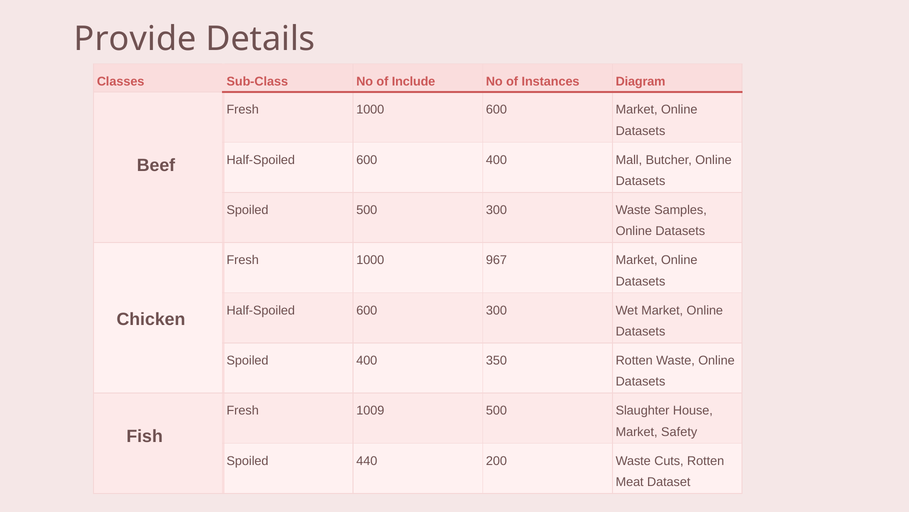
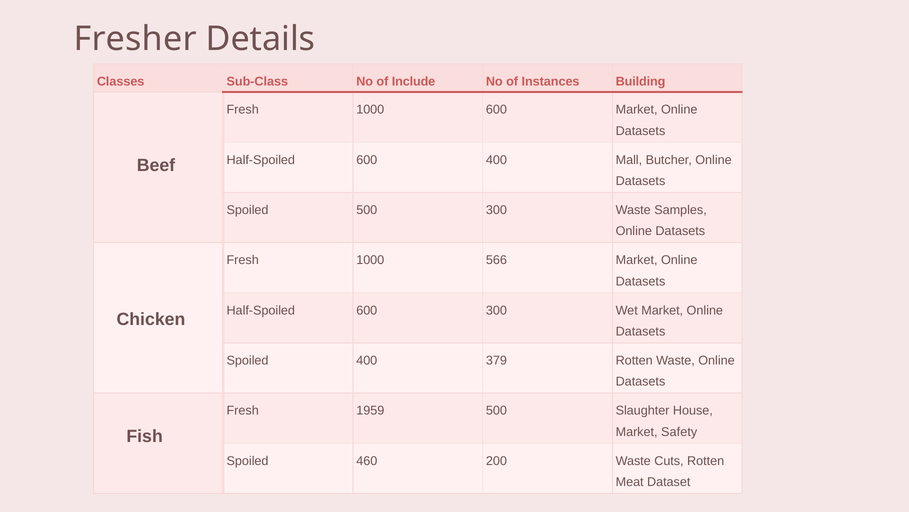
Provide: Provide -> Fresher (135, 39)
Diagram: Diagram -> Building (641, 81)
967: 967 -> 566 (496, 260)
350: 350 -> 379 (496, 360)
1009: 1009 -> 1959 (370, 410)
440: 440 -> 460 (367, 460)
